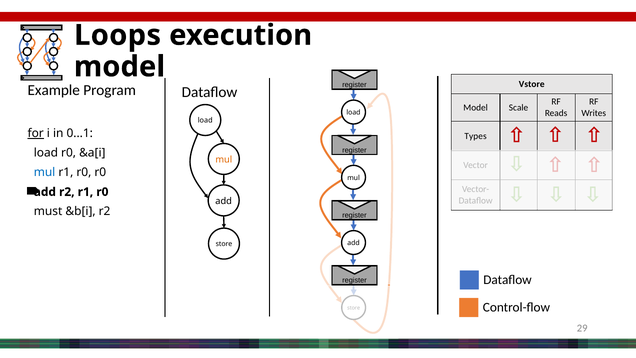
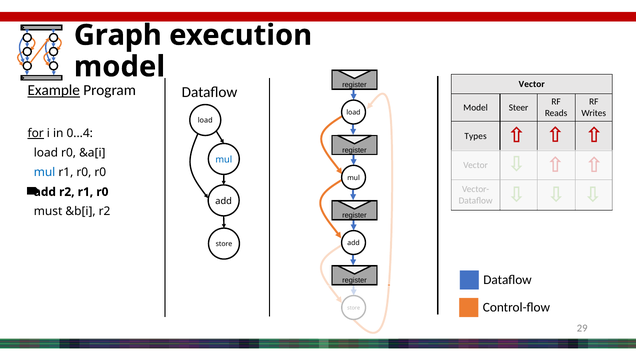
Loops: Loops -> Graph (118, 35)
Vstore: Vstore -> Vector (532, 84)
Example underline: none -> present (54, 90)
Scale: Scale -> Steer (519, 107)
0...1: 0...1 -> 0...4 (80, 133)
mul colour: orange -> blue (224, 159)
